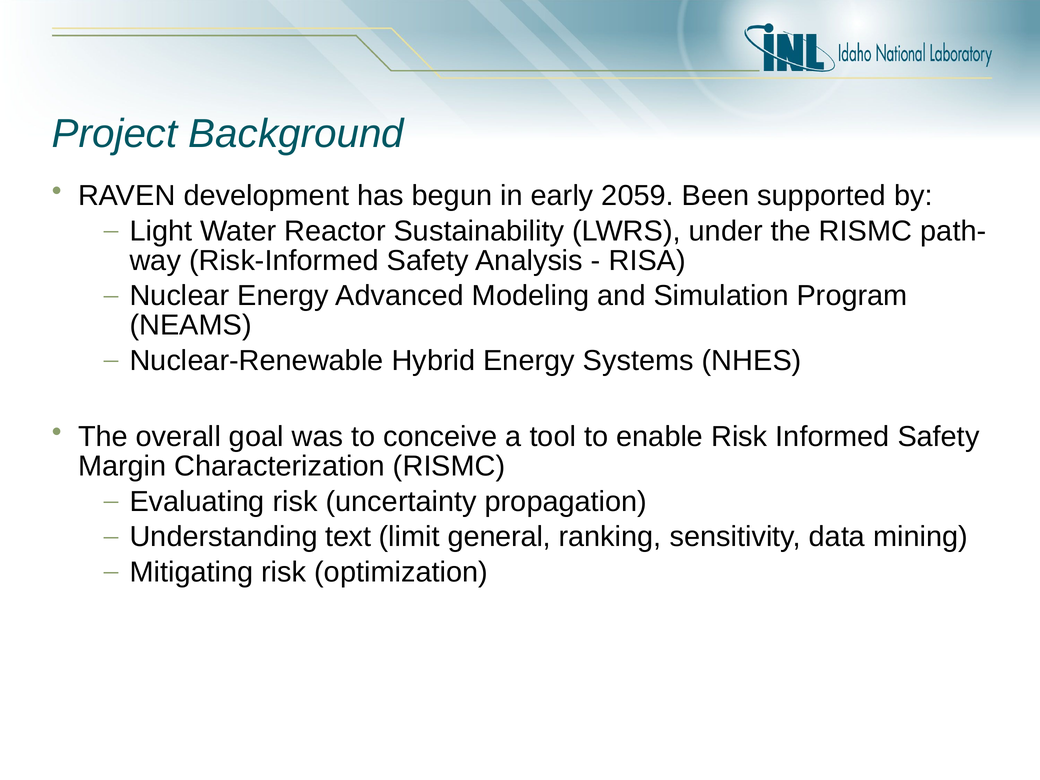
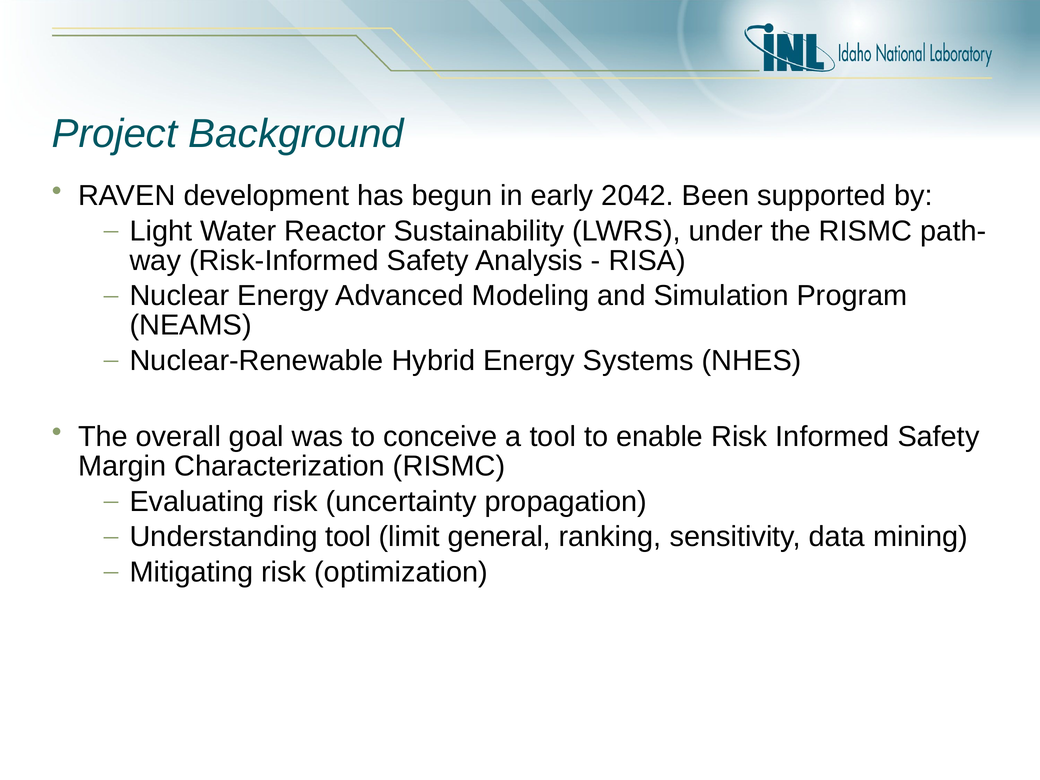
2059: 2059 -> 2042 (638, 196)
Understanding text: text -> tool (348, 537)
